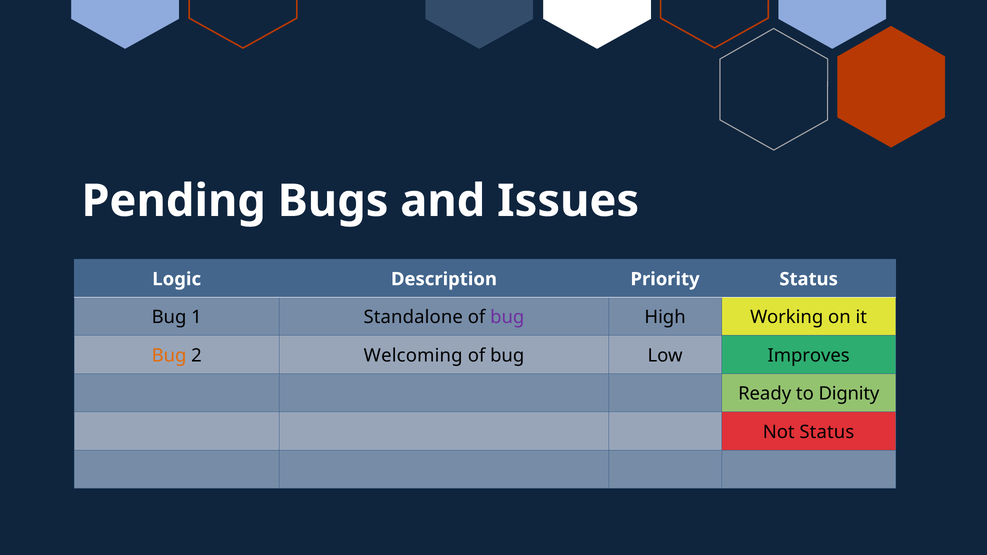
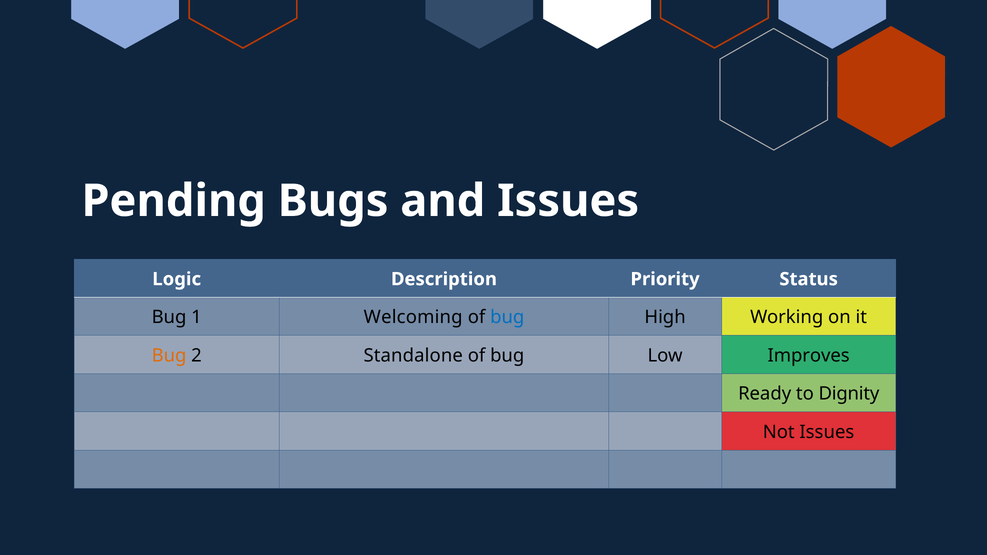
Standalone: Standalone -> Welcoming (413, 317)
bug colour: purple -> blue (507, 317)
Welcoming: Welcoming -> Standalone (413, 356)
Not Status: Status -> Issues (827, 432)
